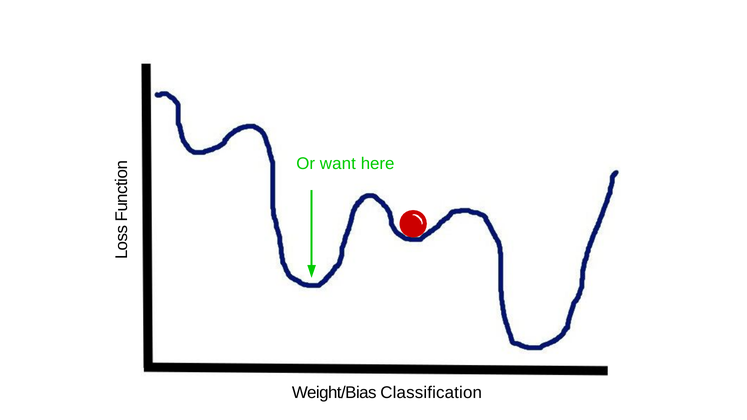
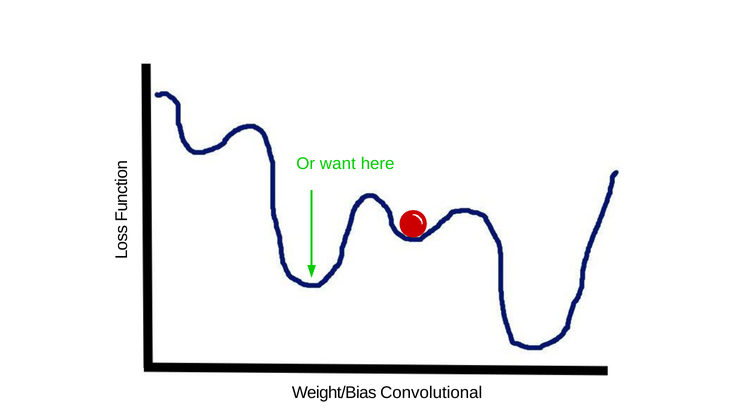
Classification: Classification -> Convolutional (431, 393)
